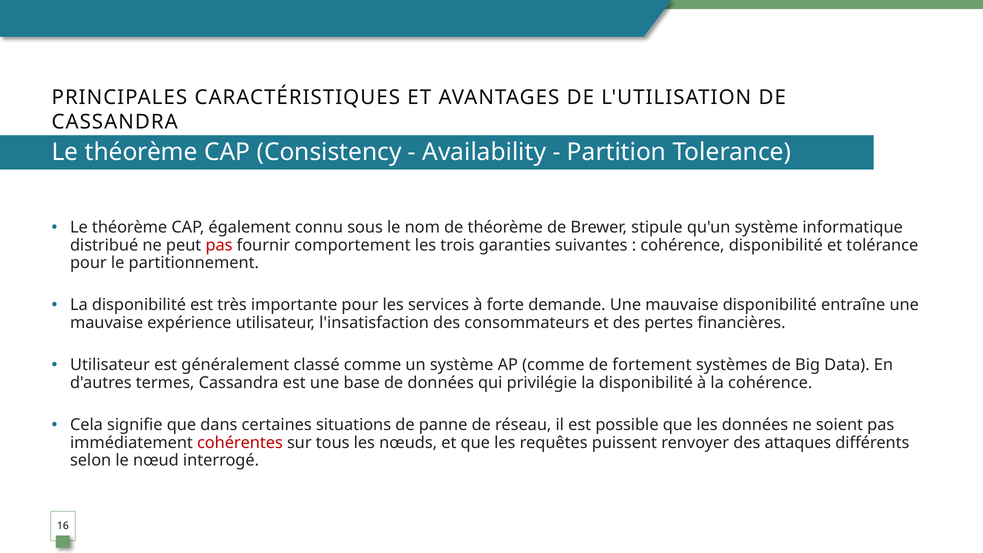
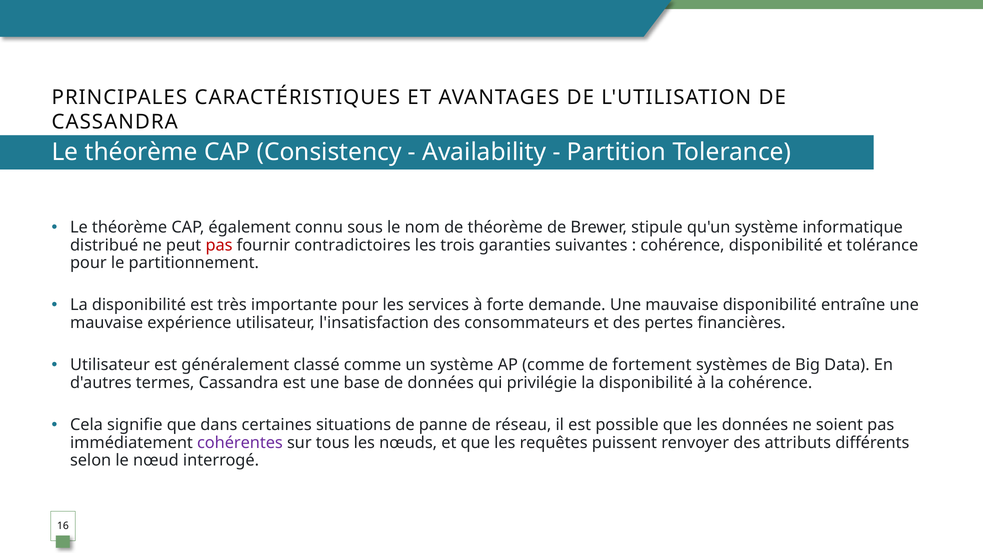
comportement: comportement -> contradictoires (353, 245)
cohérentes colour: red -> purple (240, 443)
attaques: attaques -> attributs (798, 443)
